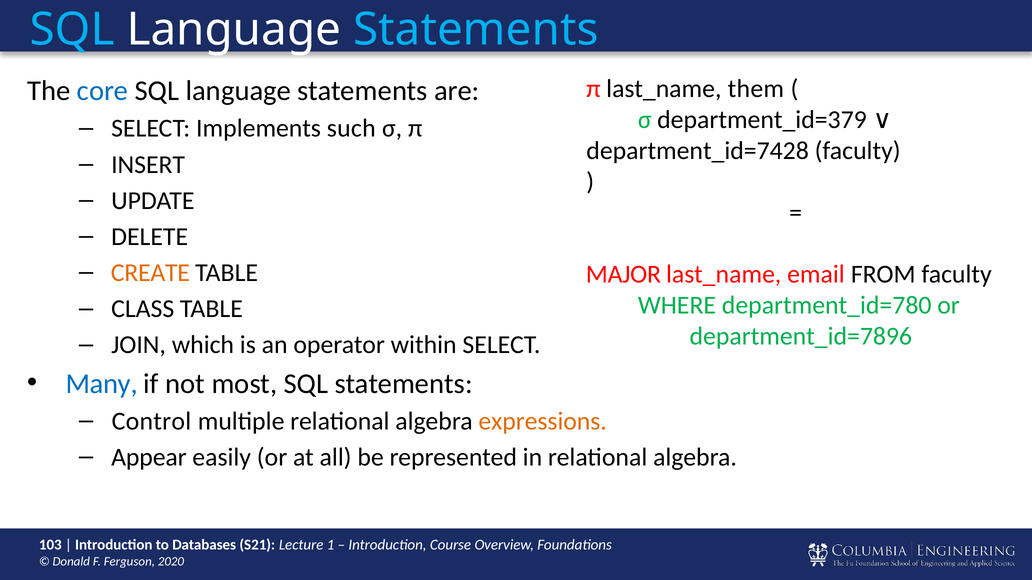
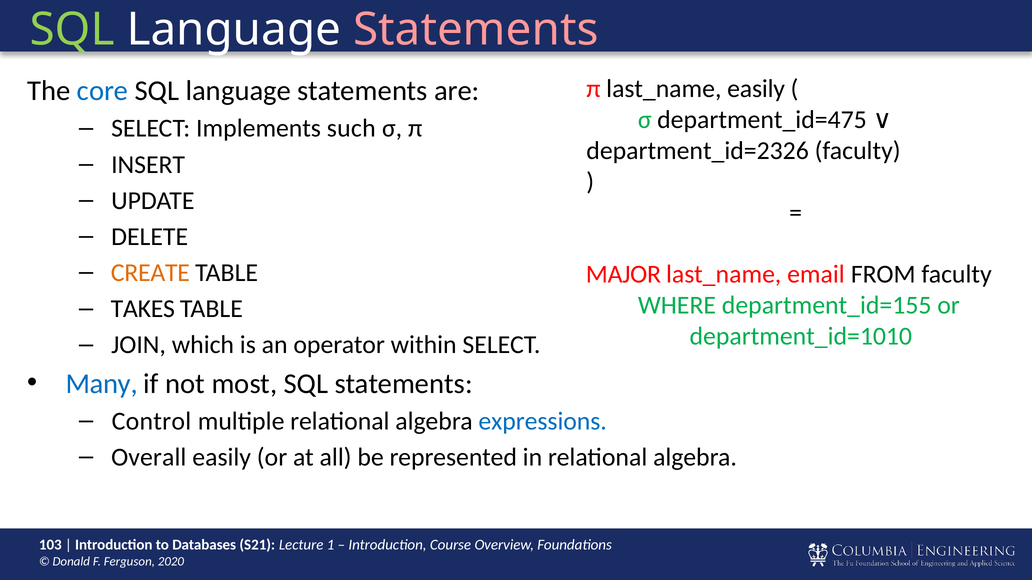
SQL colour: light blue -> light green (72, 30)
Statements colour: light blue -> pink (476, 30)
last_name them: them -> easily (756, 89)
department_id=379: department_id=379 -> department_id=475 (762, 120)
department_id=7428: department_id=7428 -> department_id=2326 (698, 151)
department_id=780: department_id=780 -> department_id=155 (827, 306)
CLASS: CLASS -> TAKES (143, 309)
department_id=7896: department_id=7896 -> department_id=1010 (801, 337)
expressions colour: orange -> blue (543, 422)
Appear: Appear -> Overall (149, 458)
